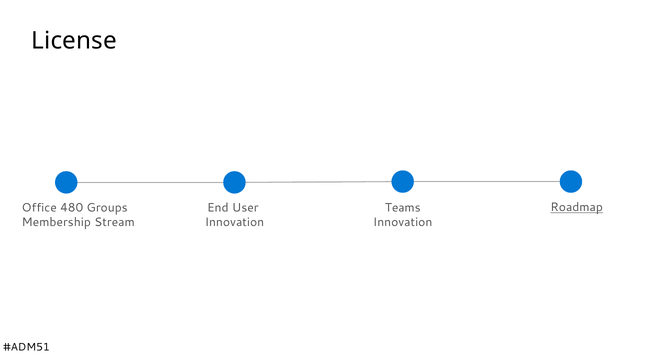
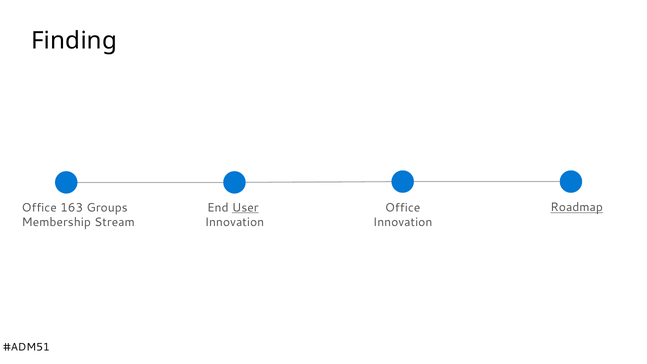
License: License -> Finding (74, 41)
480: 480 -> 163 (72, 207)
User underline: none -> present (245, 207)
Teams: Teams -> Office (403, 207)
